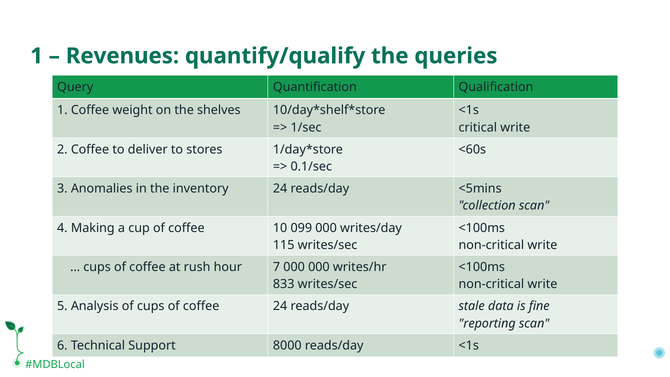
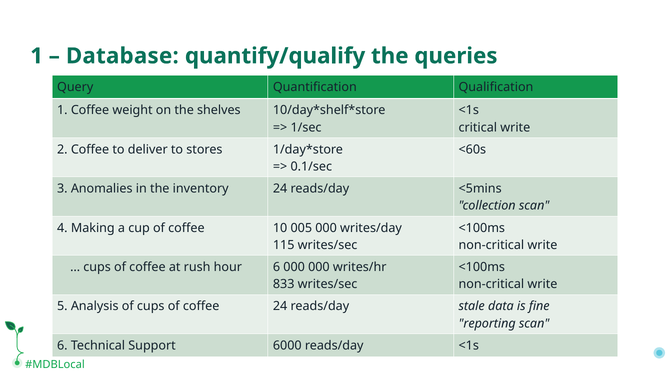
Revenues: Revenues -> Database (122, 56)
099: 099 -> 005 (301, 228)
hour 7: 7 -> 6 (277, 267)
8000: 8000 -> 6000 (287, 345)
